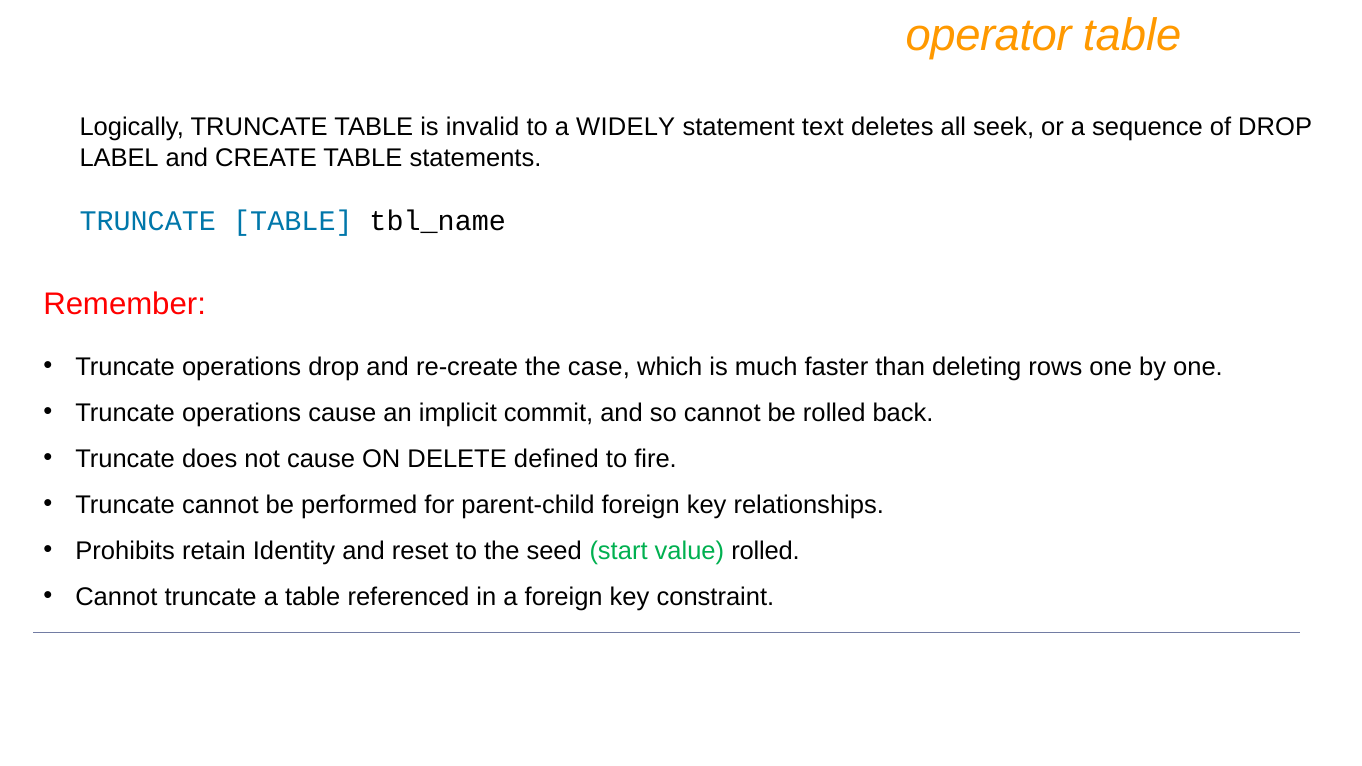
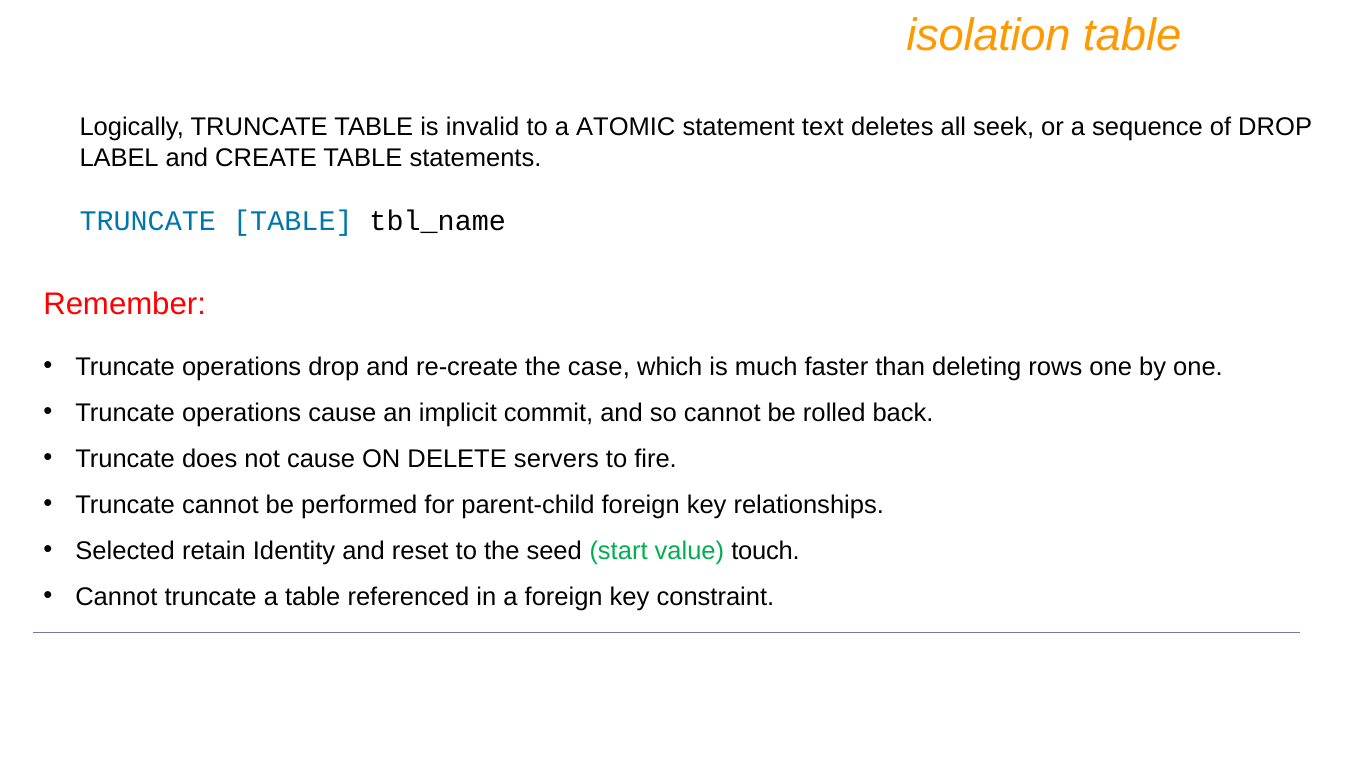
operator: operator -> isolation (989, 35)
WIDELY: WIDELY -> ATOMIC (626, 127)
defined: defined -> servers (556, 459)
Prohibits: Prohibits -> Selected (125, 551)
value rolled: rolled -> touch (766, 551)
